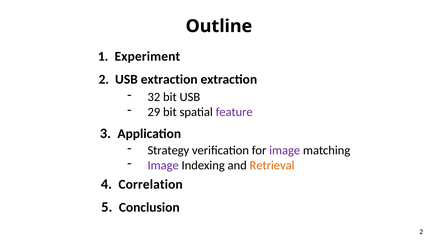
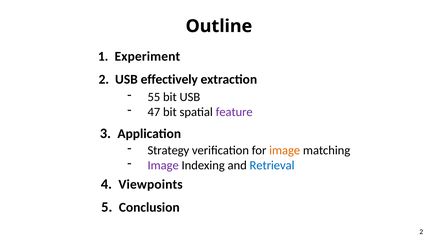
USB extraction: extraction -> effectively (169, 80)
32: 32 -> 55 (154, 97)
29: 29 -> 47 (154, 112)
image colour: purple -> orange (285, 151)
Retrieval colour: orange -> blue (272, 166)
Correlation: Correlation -> Viewpoints (151, 185)
